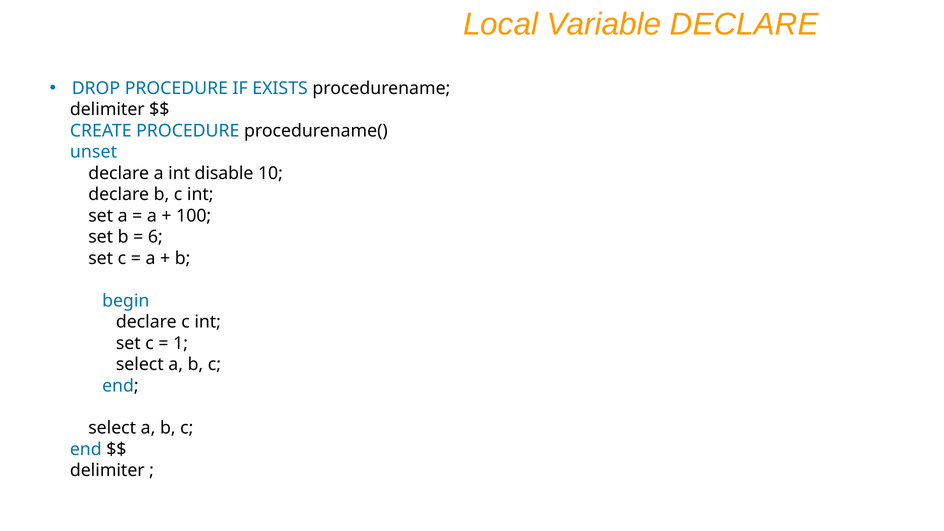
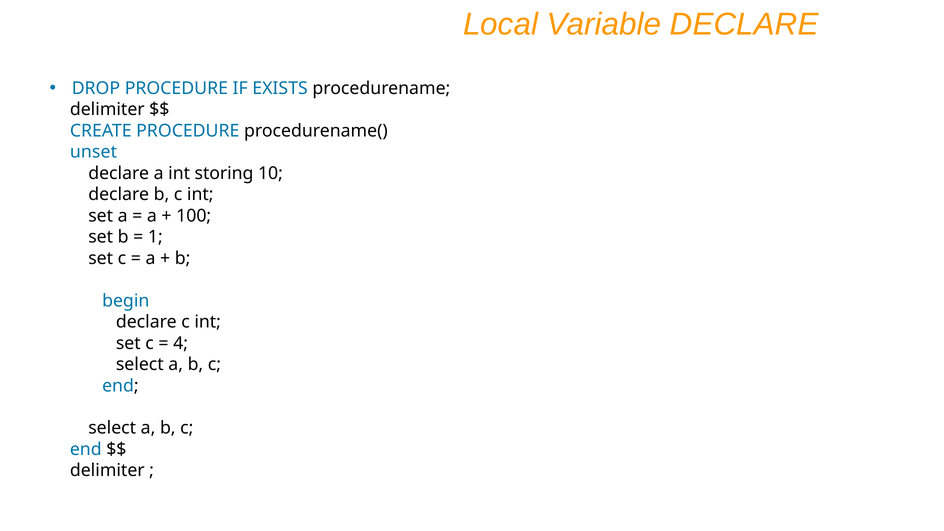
disable: disable -> storing (224, 173)
6: 6 -> 1 (155, 237)
1: 1 -> 4 (181, 343)
